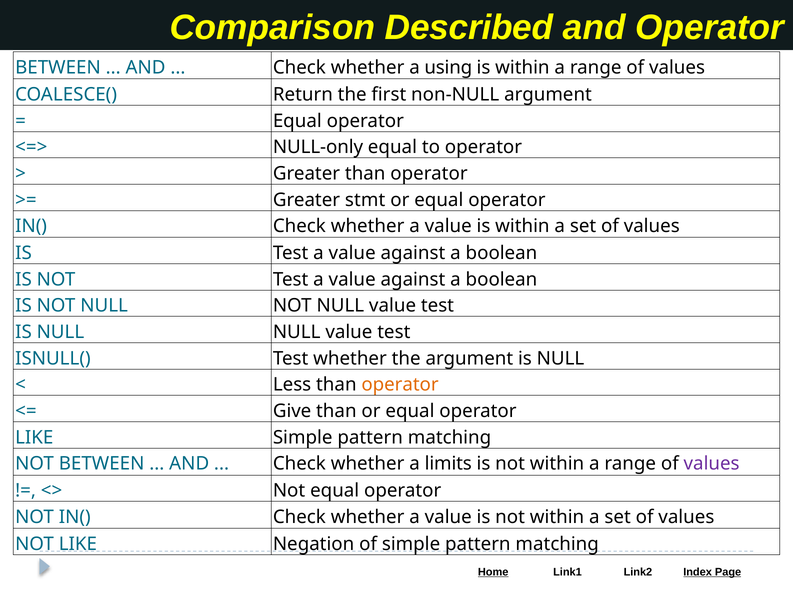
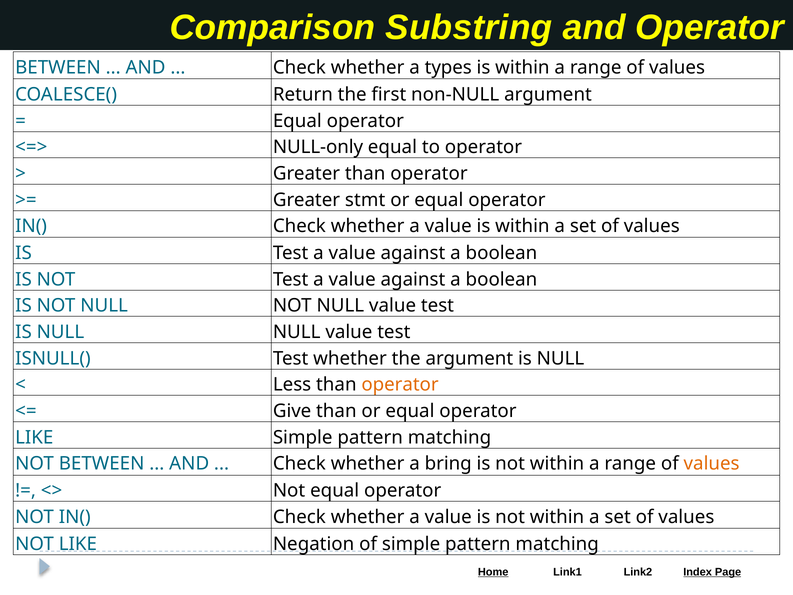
Described: Described -> Substring (469, 28)
using: using -> types (448, 68)
limits: limits -> bring (448, 464)
values colour: purple -> orange (712, 464)
